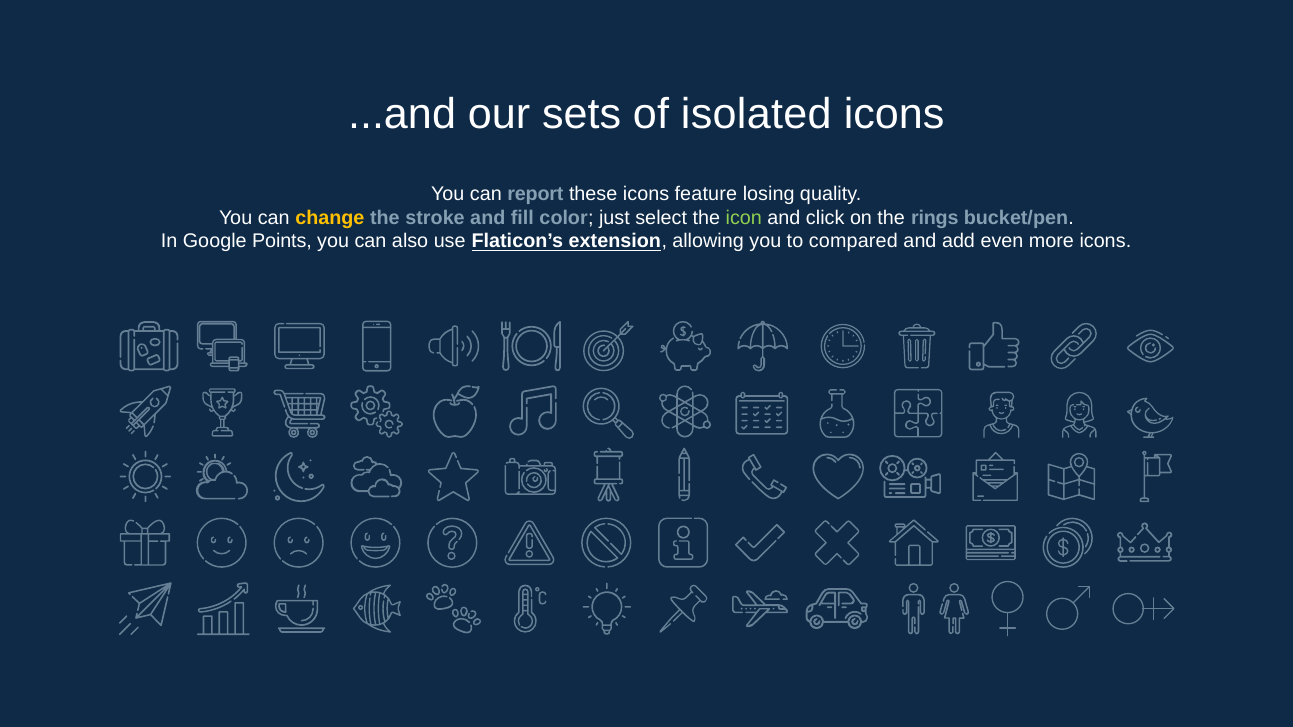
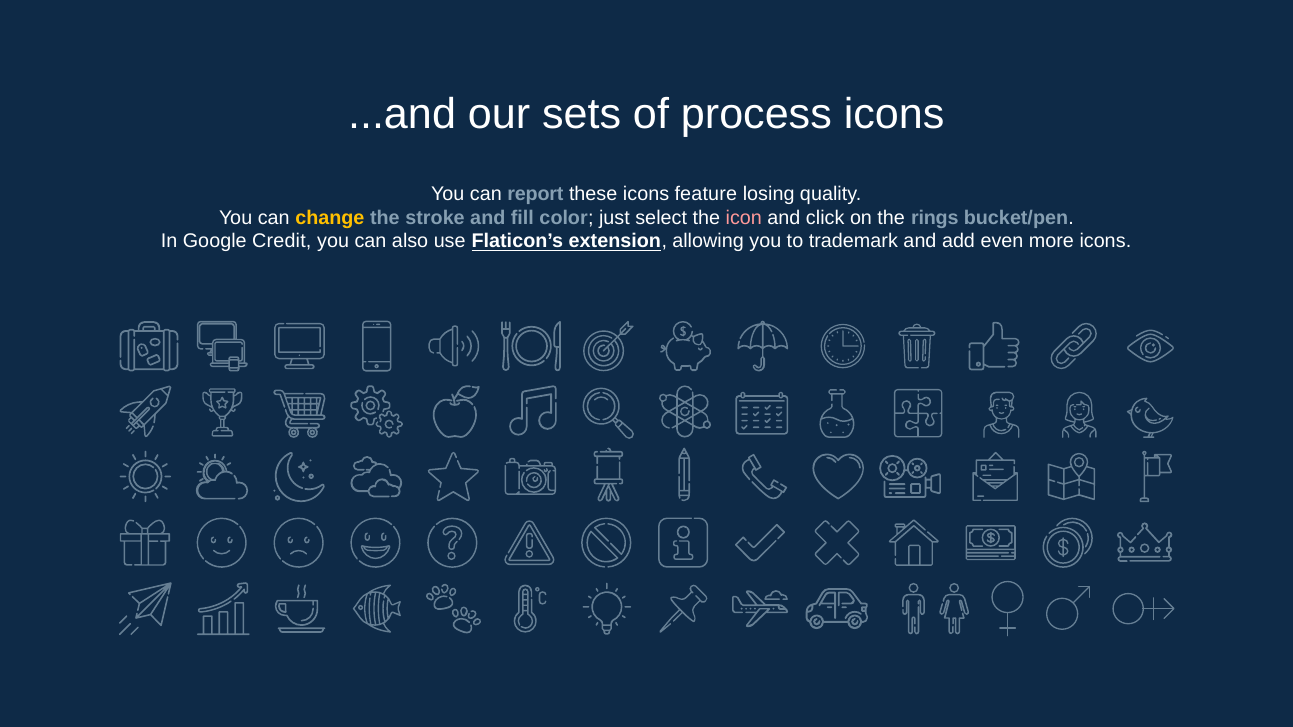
isolated: isolated -> process (756, 114)
icon colour: light green -> pink (744, 218)
Points: Points -> Credit (282, 242)
compared: compared -> trademark (853, 242)
